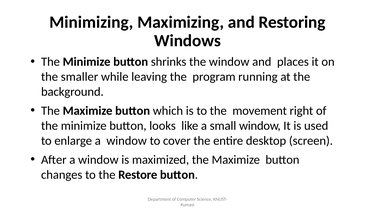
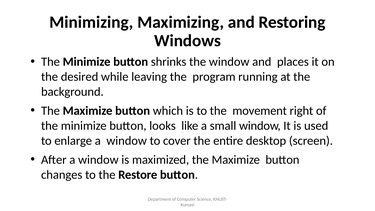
smaller: smaller -> desired (80, 77)
